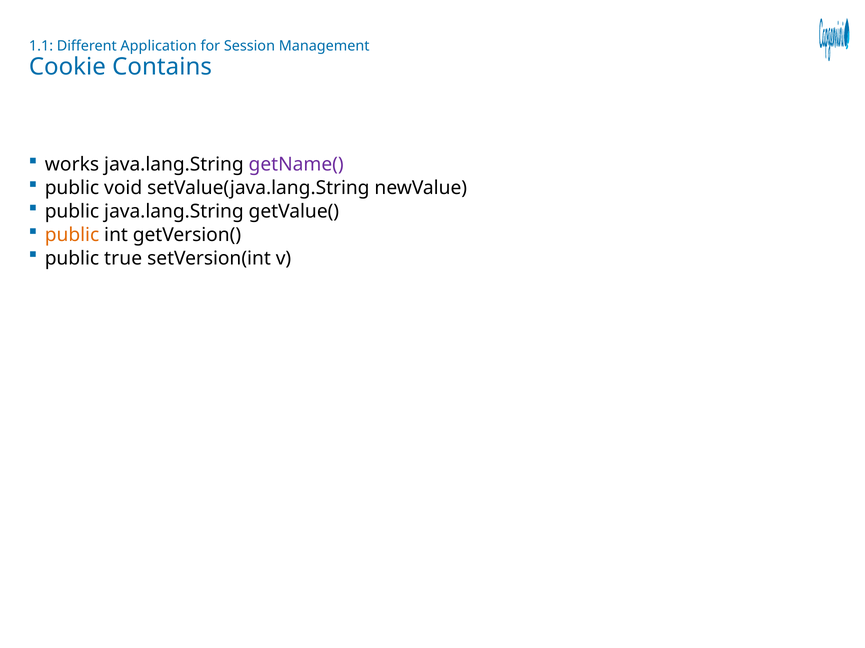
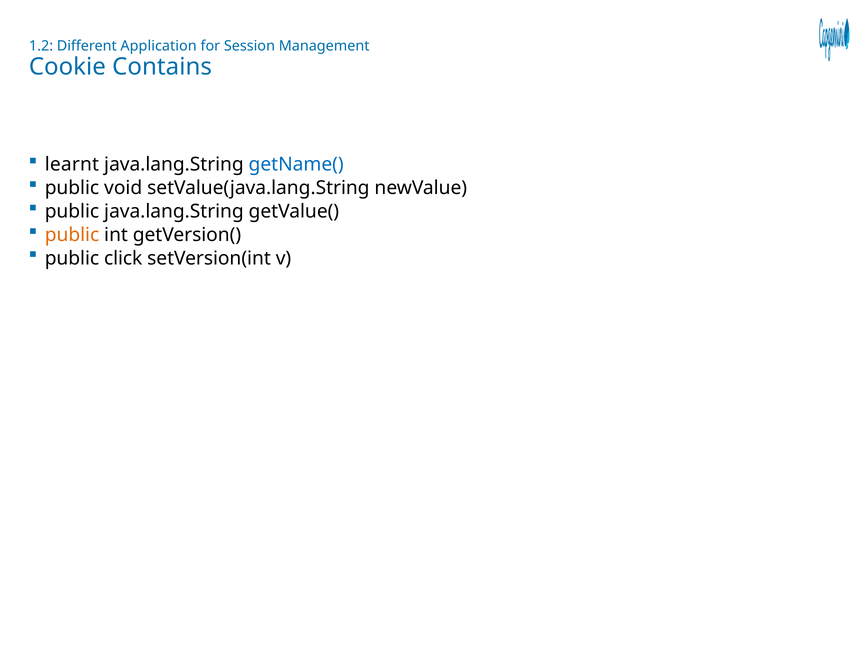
1.1: 1.1 -> 1.2 (41, 46)
works: works -> learnt (72, 165)
getName( colour: purple -> blue (296, 165)
true: true -> click (123, 259)
